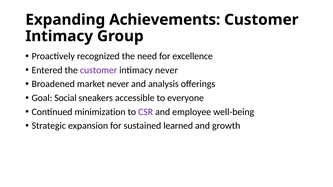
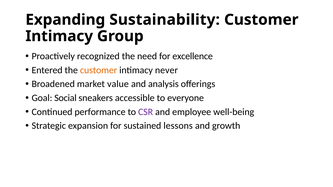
Achievements: Achievements -> Sustainability (165, 20)
customer colour: purple -> orange (99, 70)
market never: never -> value (118, 84)
minimization: minimization -> performance (100, 112)
learned: learned -> lessons (178, 126)
